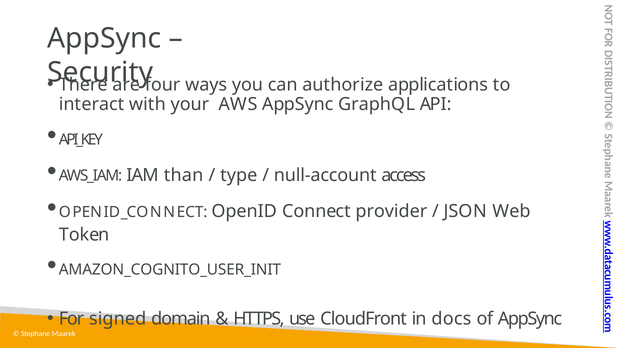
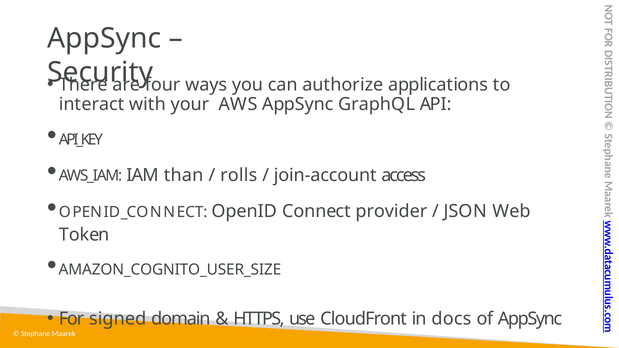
type: type -> rolls (239, 175)
null-account: null-account -> join-account (325, 175)
AMAZON_COGNITO_USER_INIT: AMAZON_COGNITO_USER_INIT -> AMAZON_COGNITO_USER_SIZE (170, 270)
